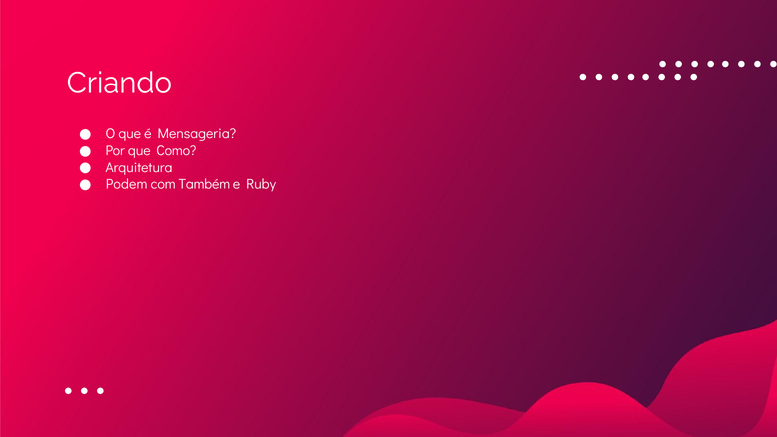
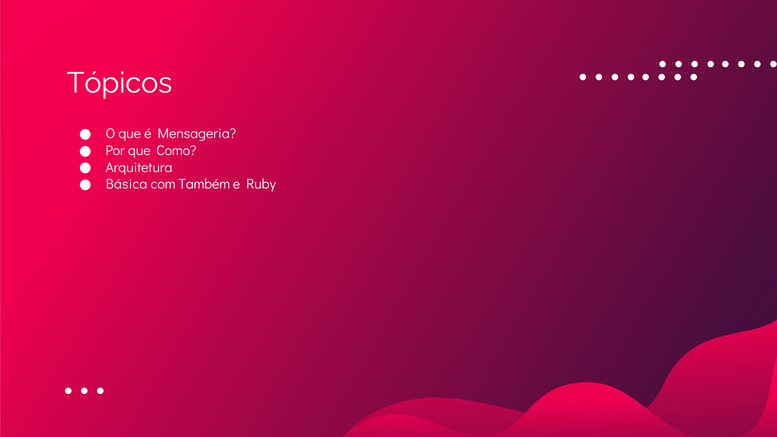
Criando: Criando -> Tópicos (119, 83)
Podem: Podem -> Básica (127, 184)
